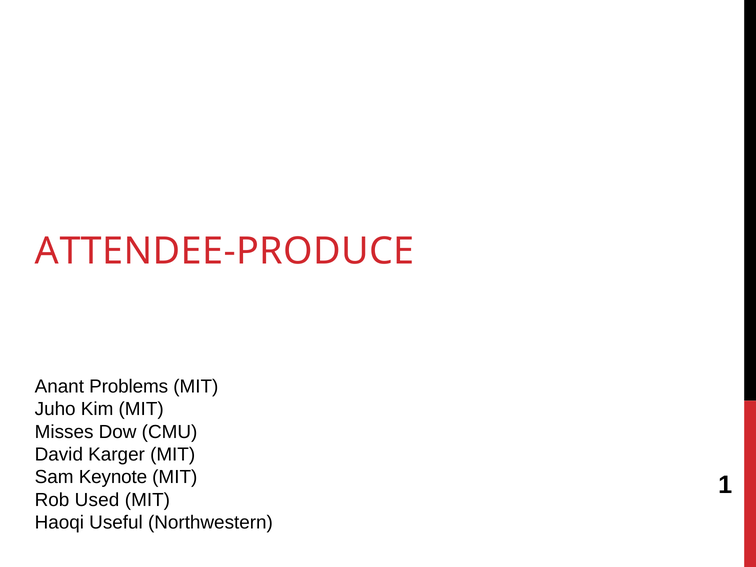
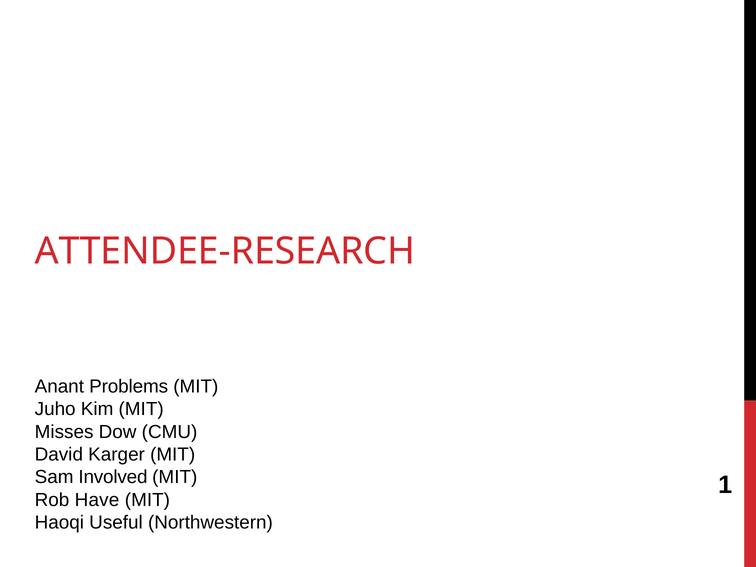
ATTENDEE-PRODUCE: ATTENDEE-PRODUCE -> ATTENDEE-RESEARCH (225, 251)
Keynote: Keynote -> Involved (113, 477)
Used: Used -> Have (97, 500)
